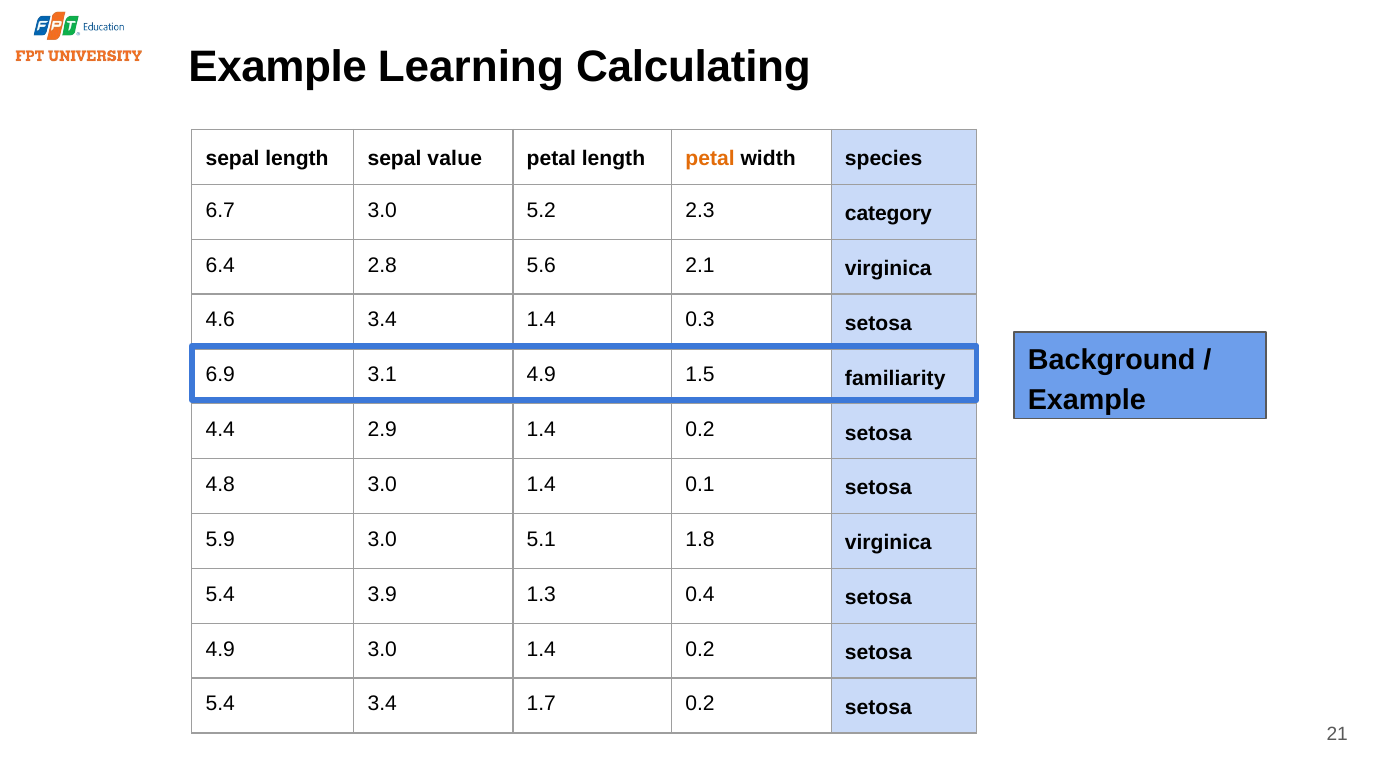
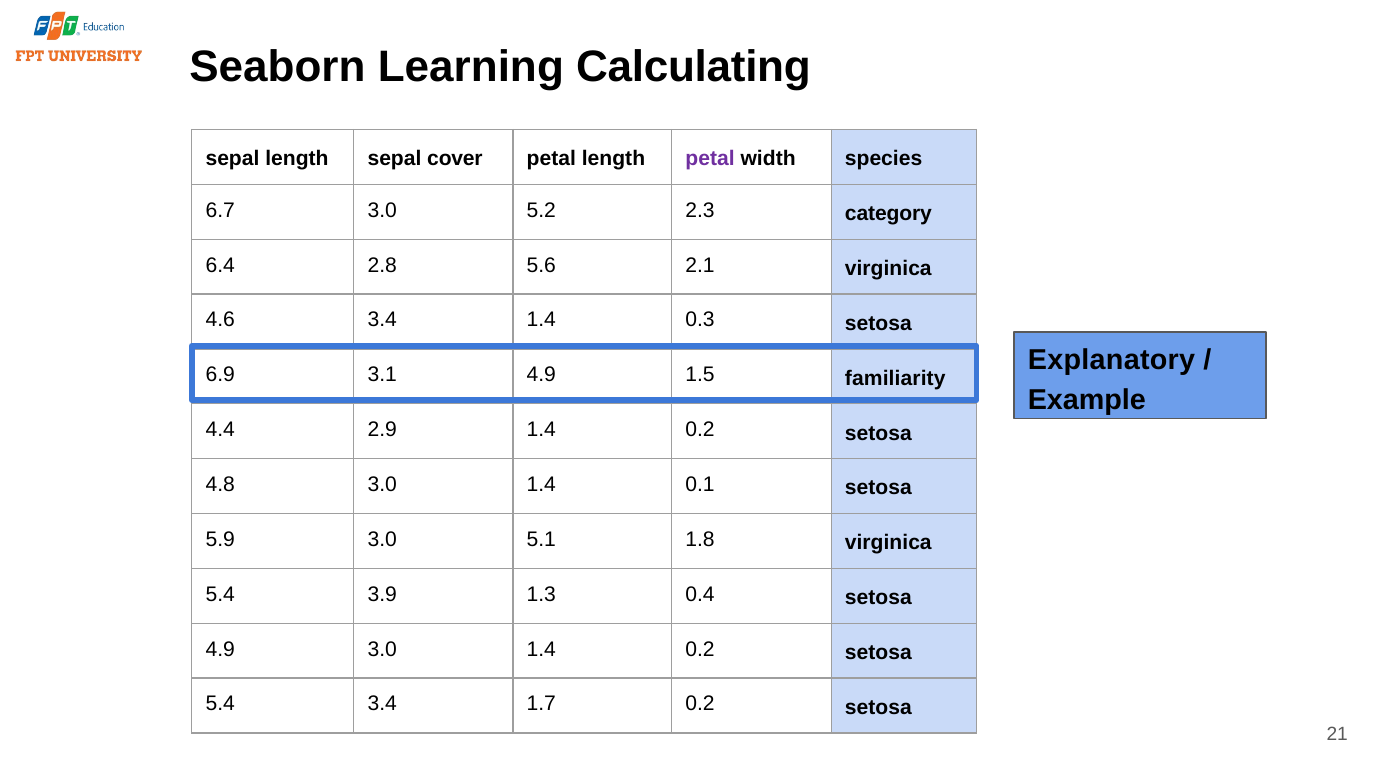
Example: Example -> Seaborn (277, 67)
value: value -> cover (455, 159)
petal colour: orange -> purple (710, 159)
Background: Background -> Explanatory (1112, 360)
